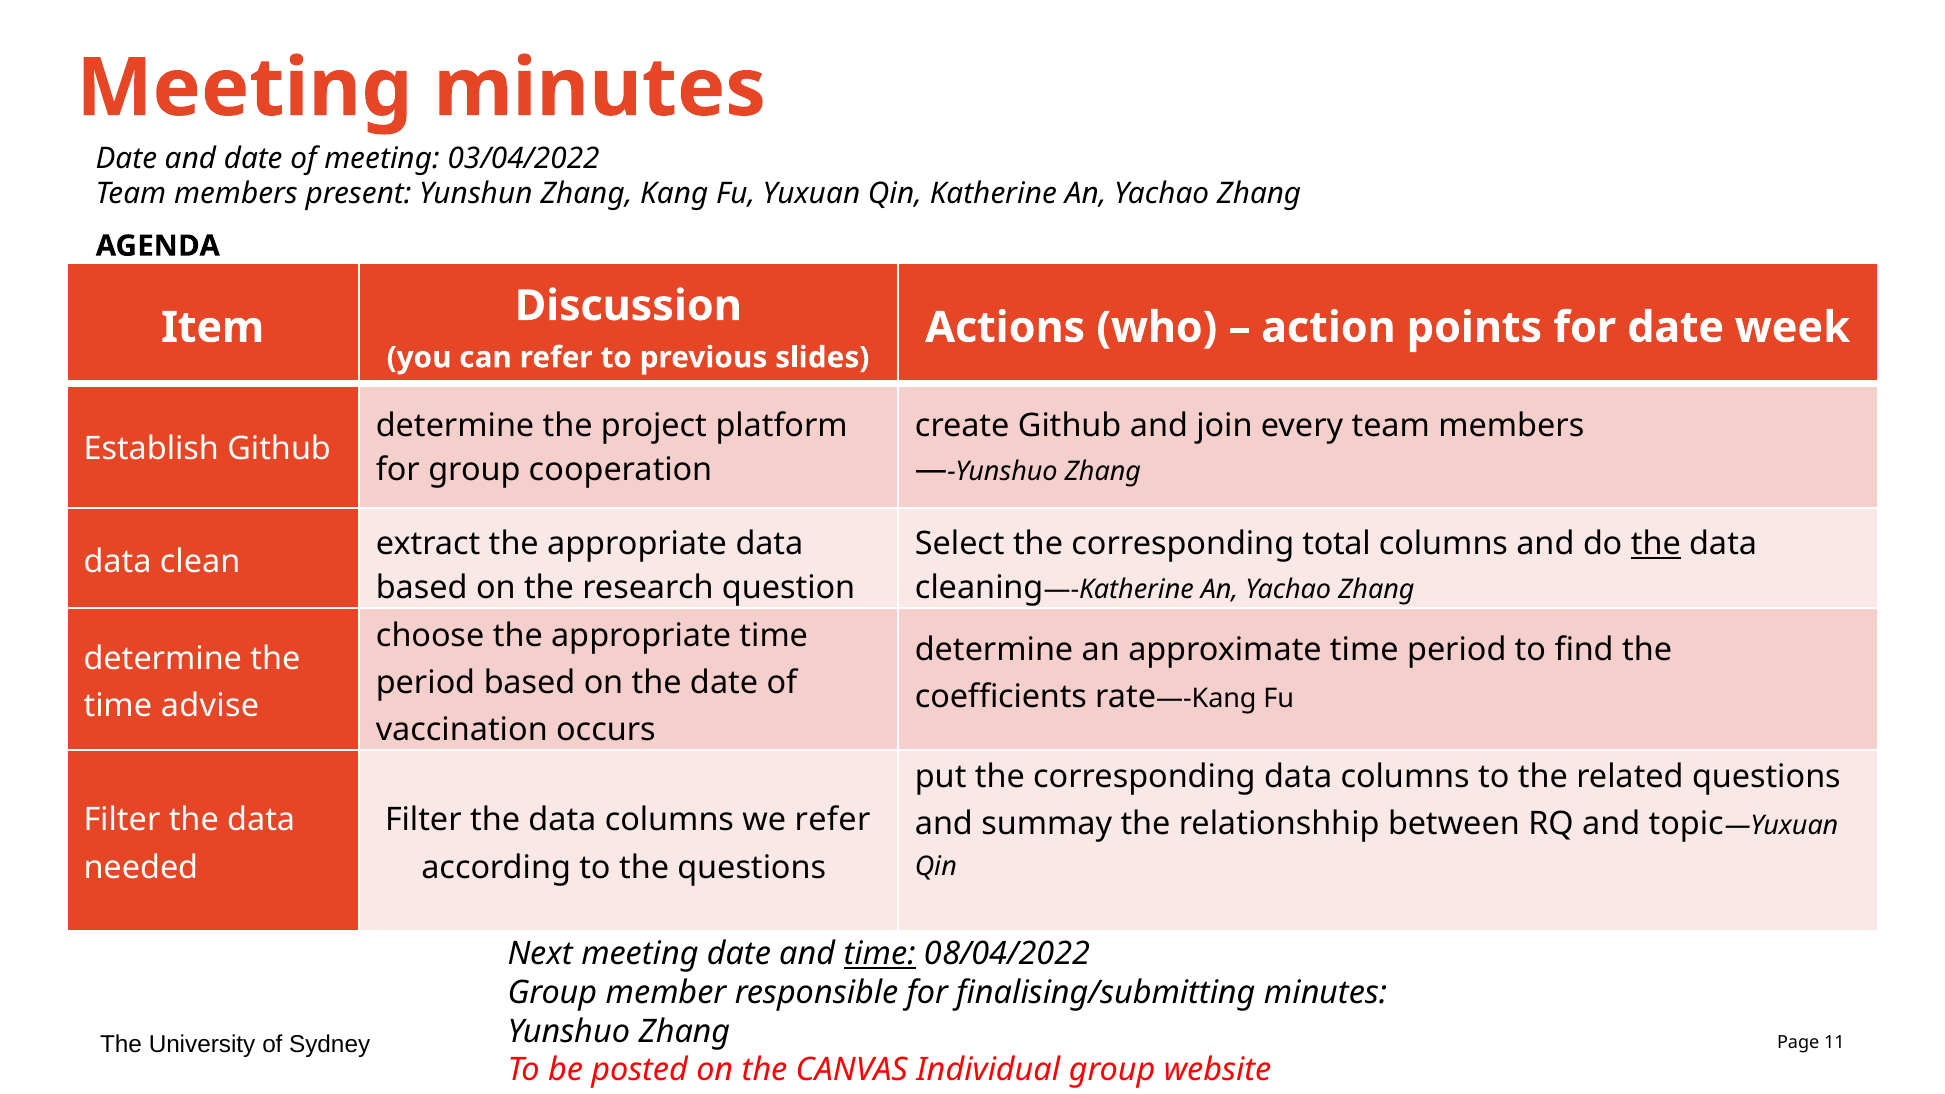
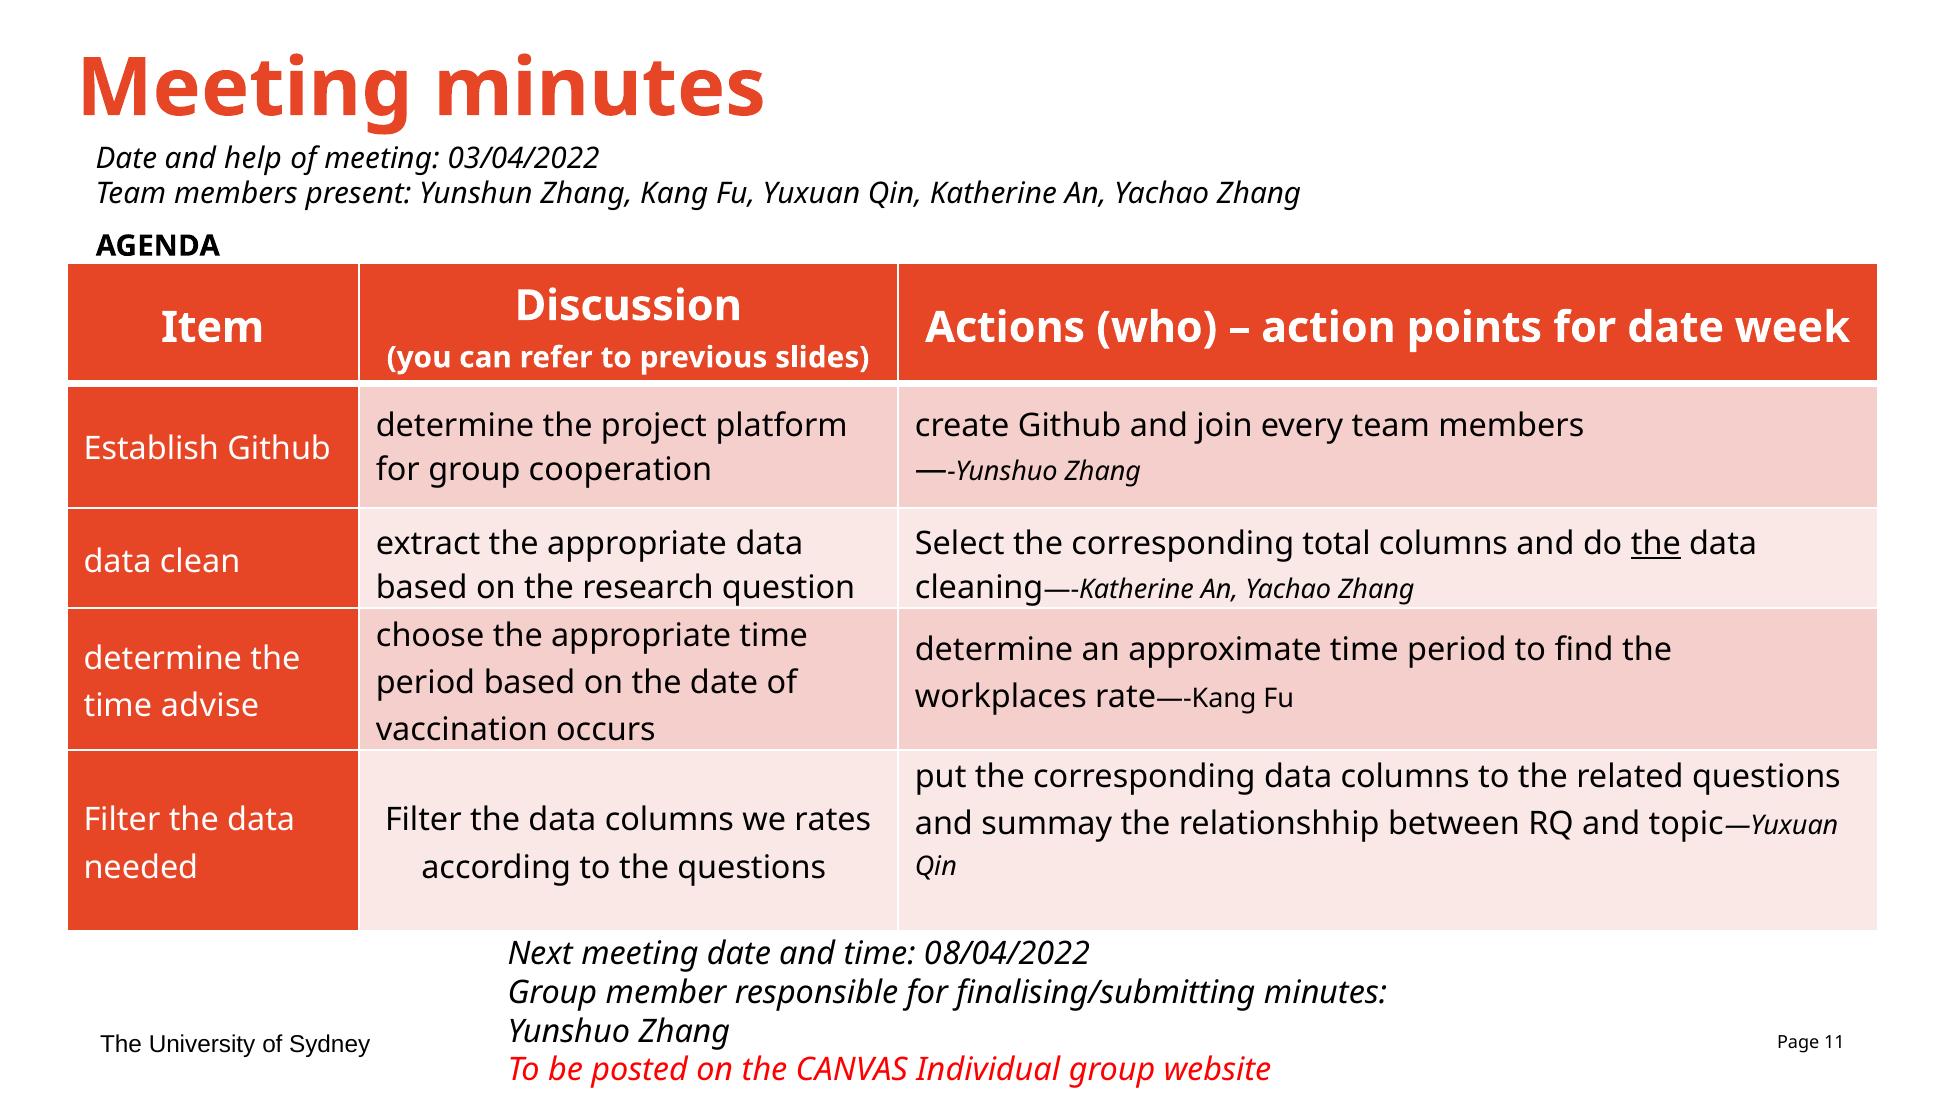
and date: date -> help (253, 158)
coefficients: coefficients -> workplaces (1001, 697)
we refer: refer -> rates (833, 820)
time underline: present -> none (880, 954)
